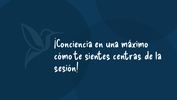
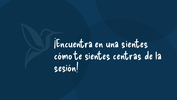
¡Conciencia: ¡Conciencia -> ¡Encuentra (73, 44)
una máximo: máximo -> sientes (135, 44)
